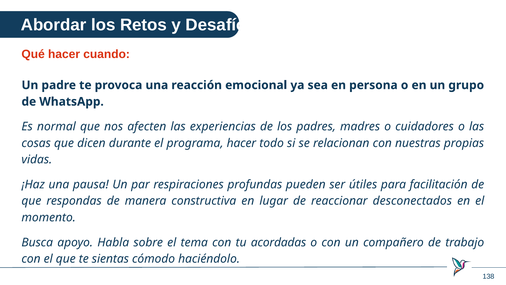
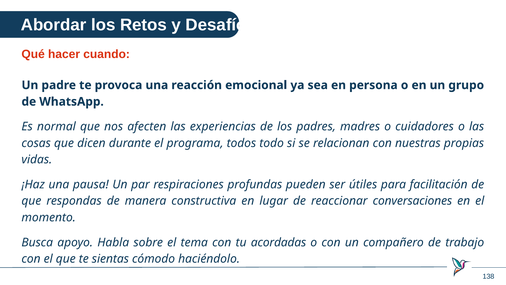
programa hacer: hacer -> todos (241, 143)
desconectados: desconectados -> conversaciones (412, 201)
